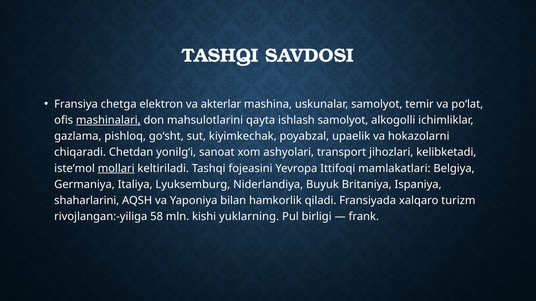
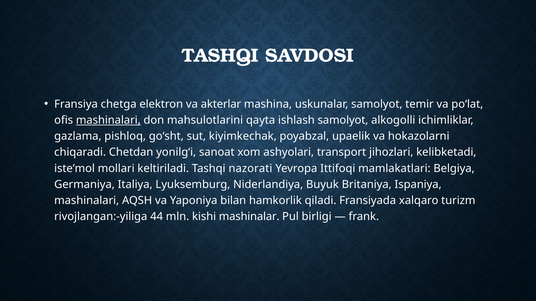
mollari underline: present -> none (116, 169)
fojeasini: fojeasini -> nazorati (250, 169)
shaharlarini: shaharlarini -> mashinalari (87, 201)
58: 58 -> 44 (157, 217)
yuklarning: yuklarning -> mashinalar (249, 217)
